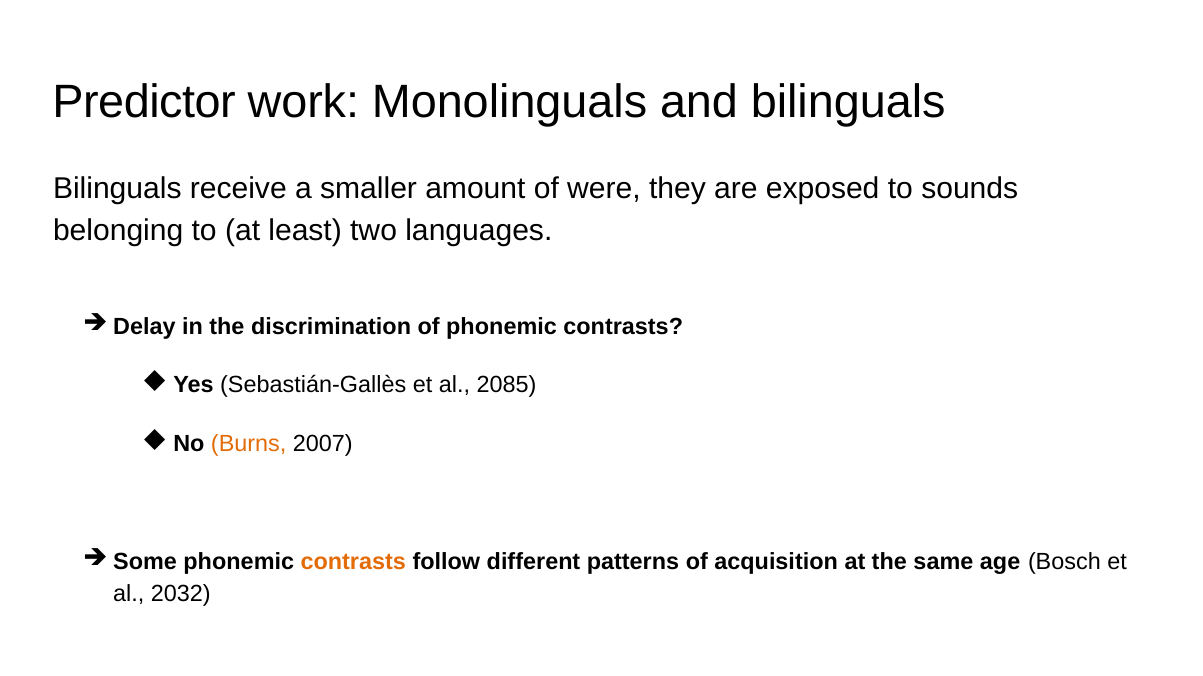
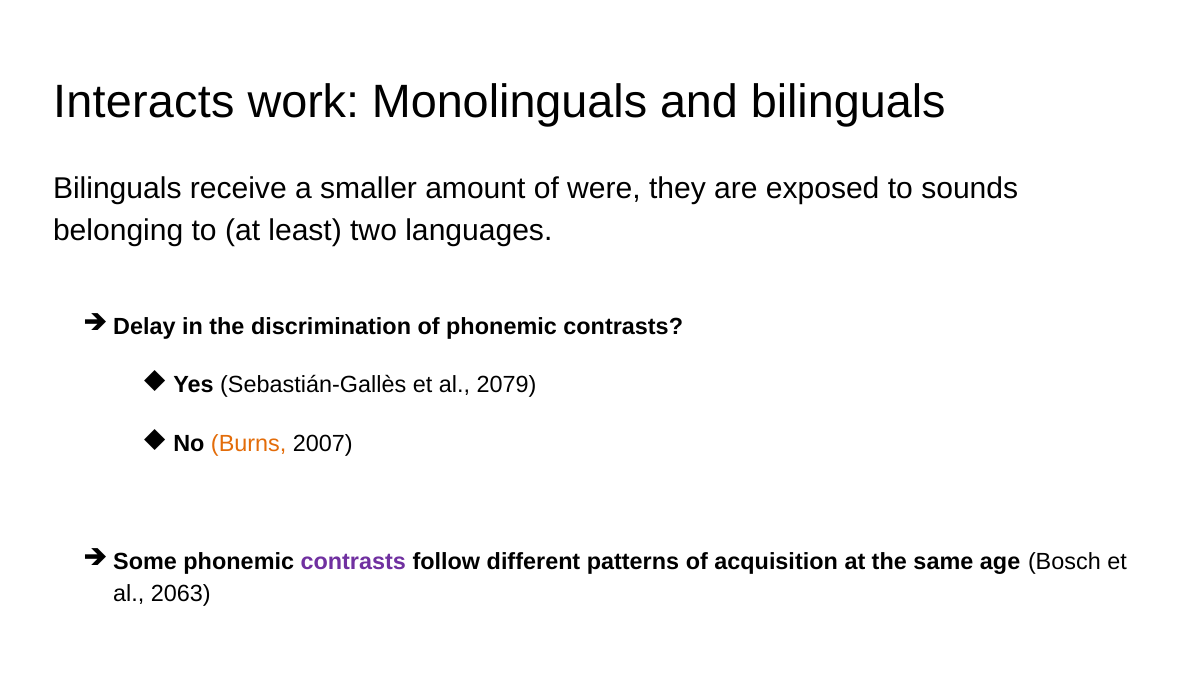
Predictor: Predictor -> Interacts (144, 102)
2085: 2085 -> 2079 (507, 386)
contrasts colour: orange -> purple (353, 563)
2032: 2032 -> 2063 (181, 595)
